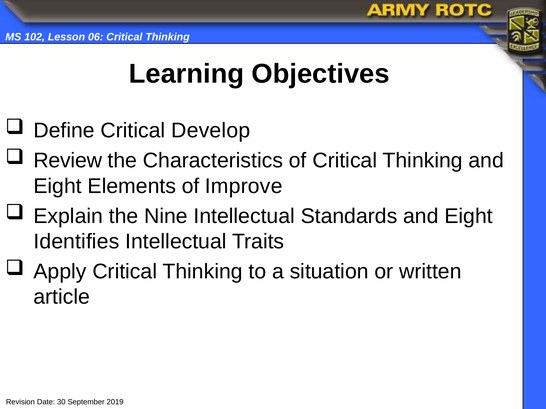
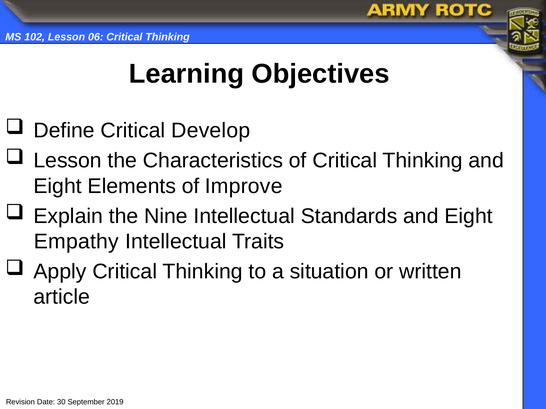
Review: Review -> Lesson (68, 161)
Identifies: Identifies -> Empathy (76, 242)
